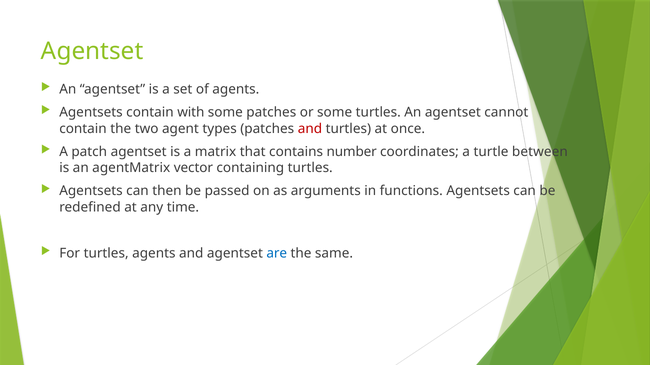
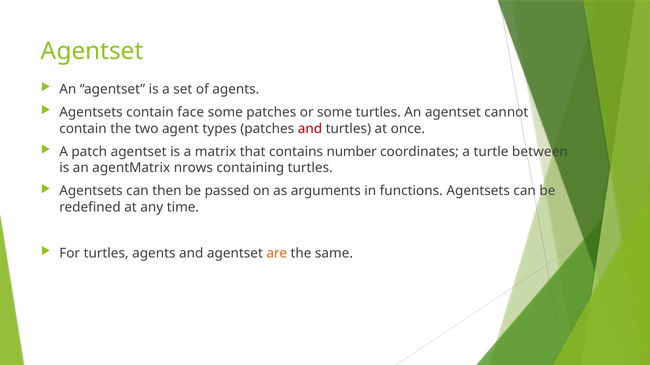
with: with -> face (191, 113)
vector: vector -> nrows (193, 168)
are colour: blue -> orange (277, 254)
